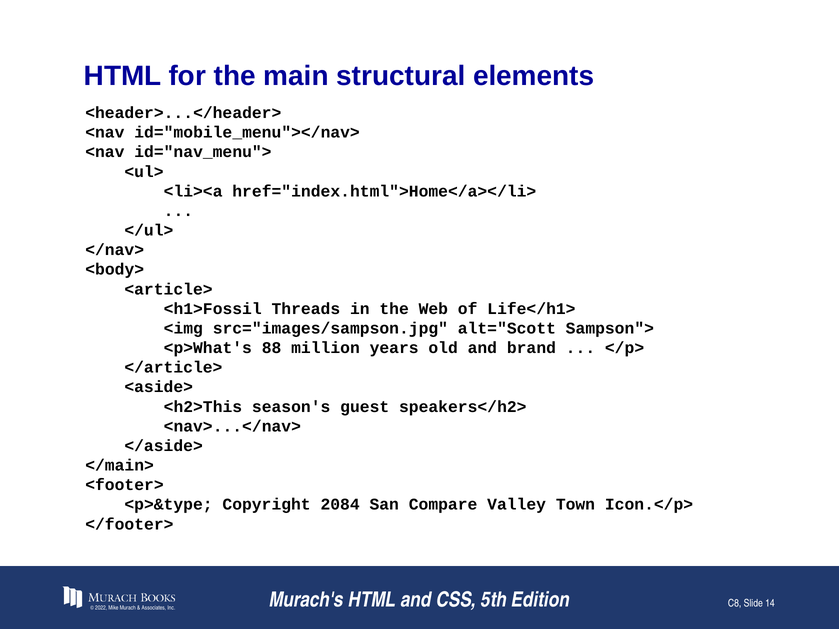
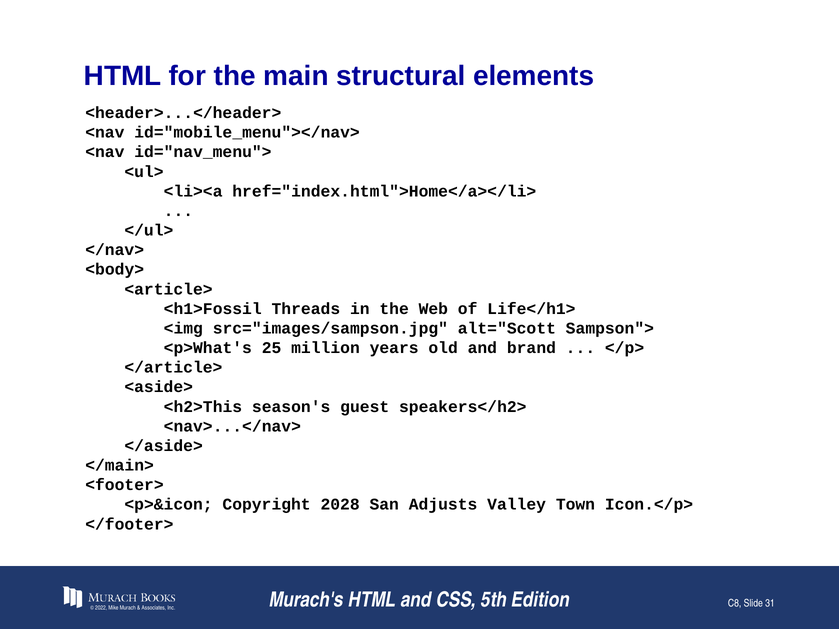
88: 88 -> 25 (272, 348)
<p>&type: <p>&type -> <p>&icon (169, 505)
2084: 2084 -> 2028 (340, 505)
Compare: Compare -> Adjusts (443, 505)
14: 14 -> 31 (770, 604)
